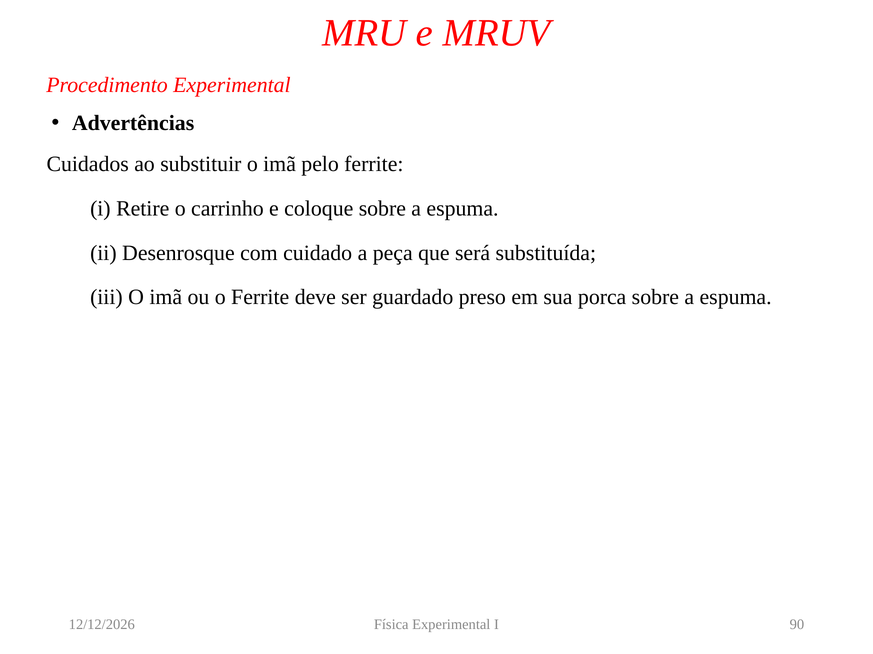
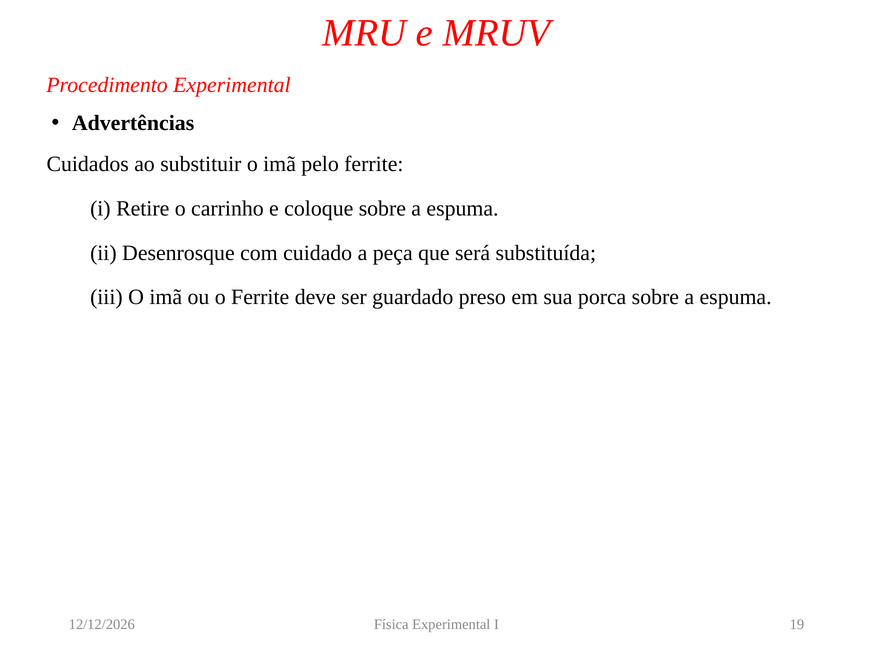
90: 90 -> 19 (797, 625)
